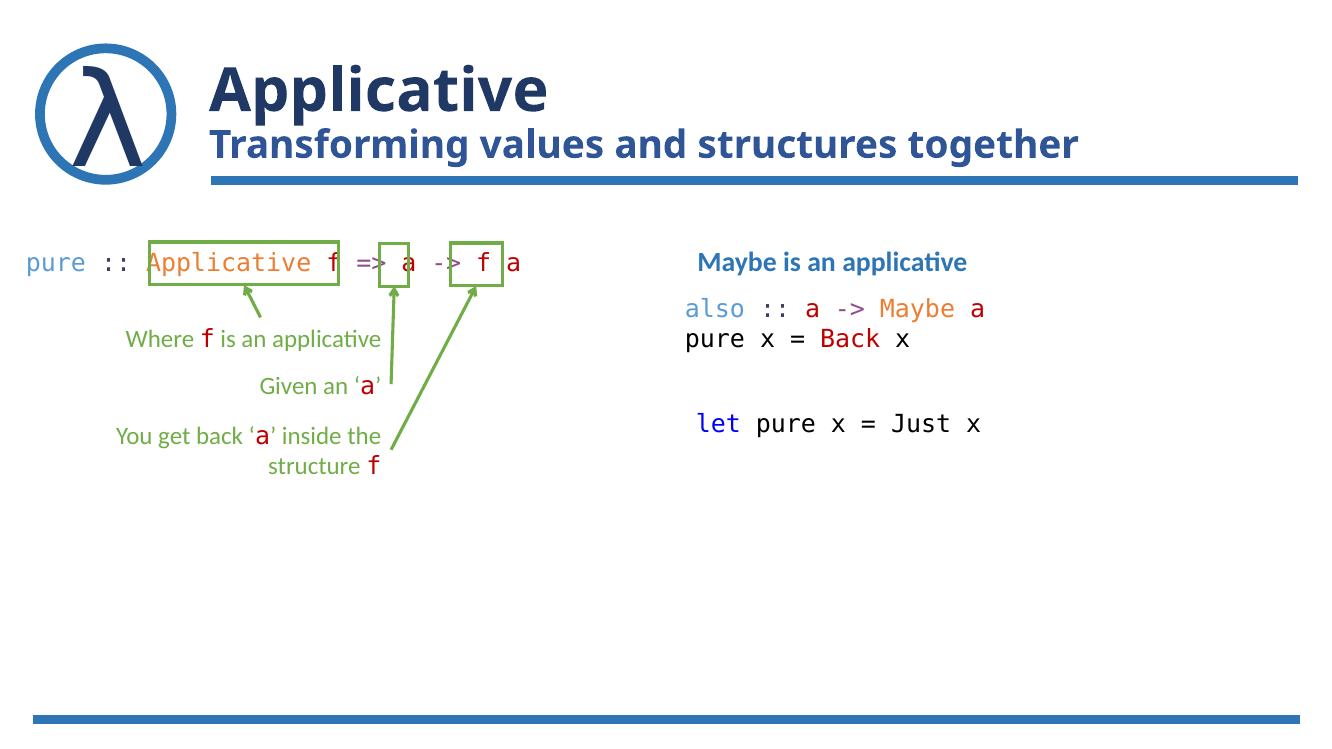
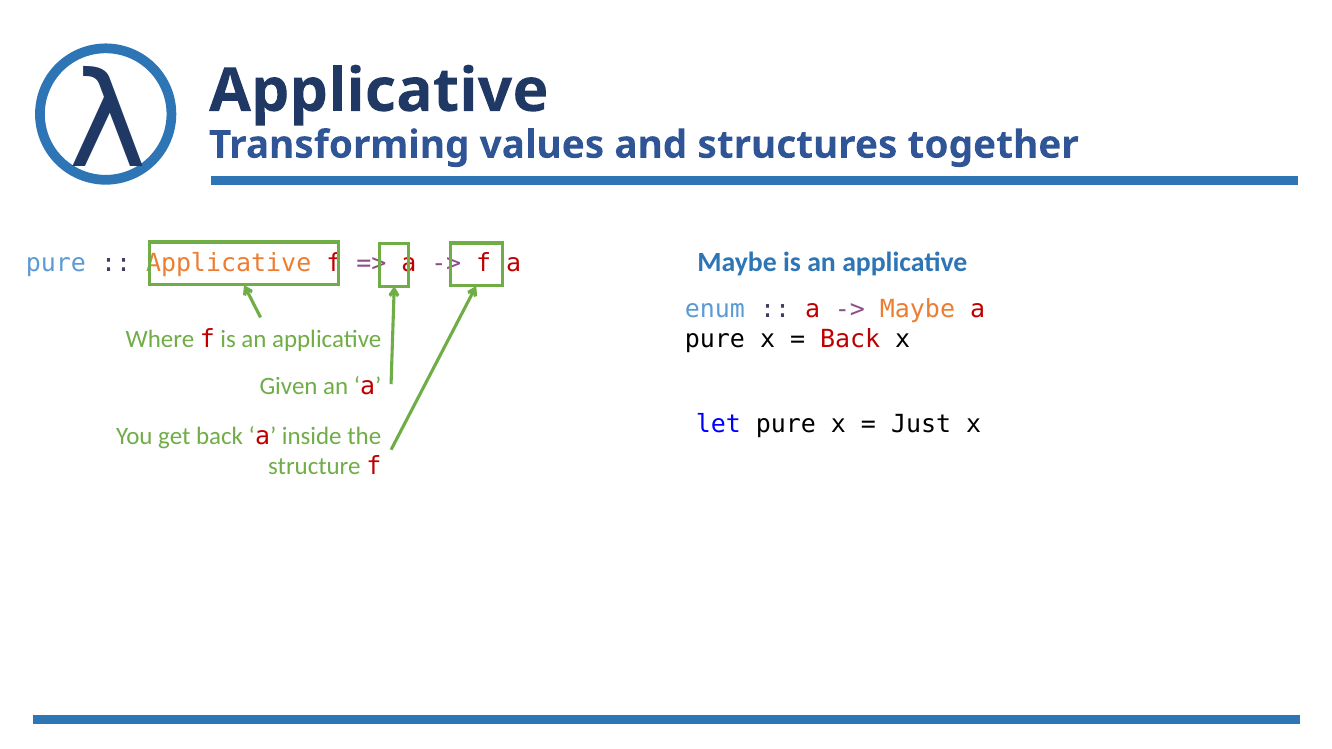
also: also -> enum (715, 309)
